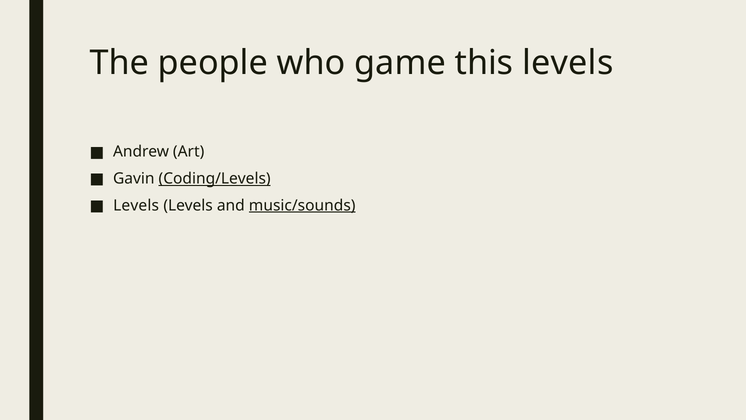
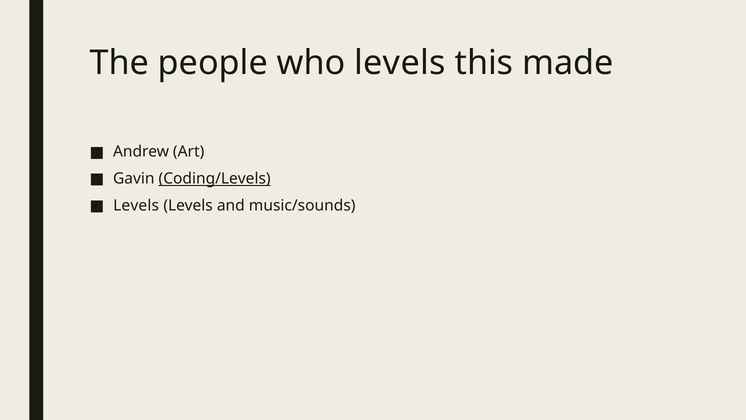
who game: game -> levels (400, 63)
this levels: levels -> made (568, 63)
music/sounds underline: present -> none (302, 205)
